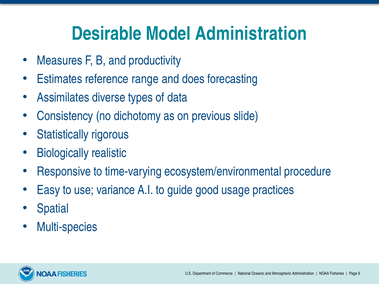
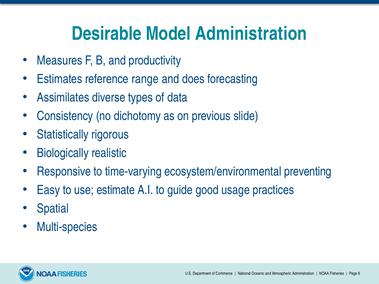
procedure: procedure -> preventing (308, 172)
variance: variance -> estimate (116, 190)
